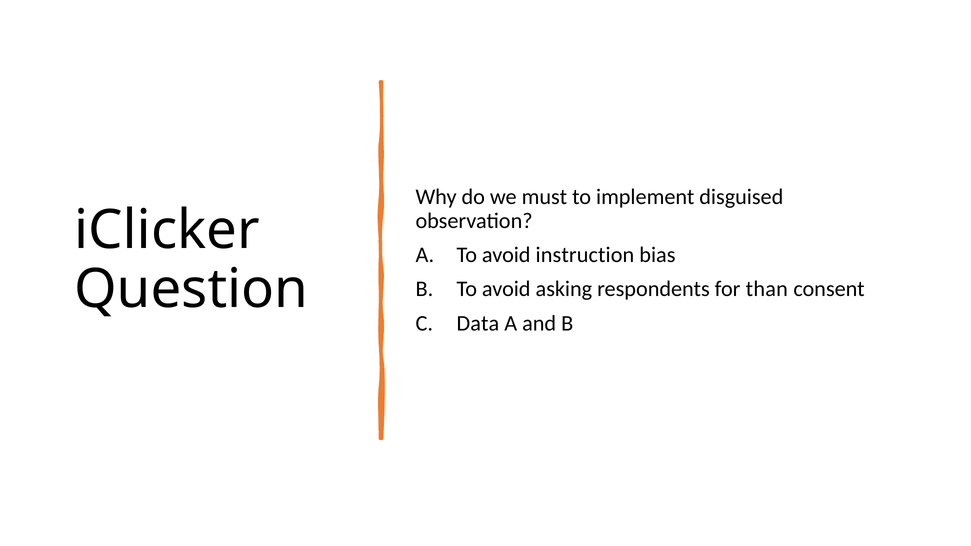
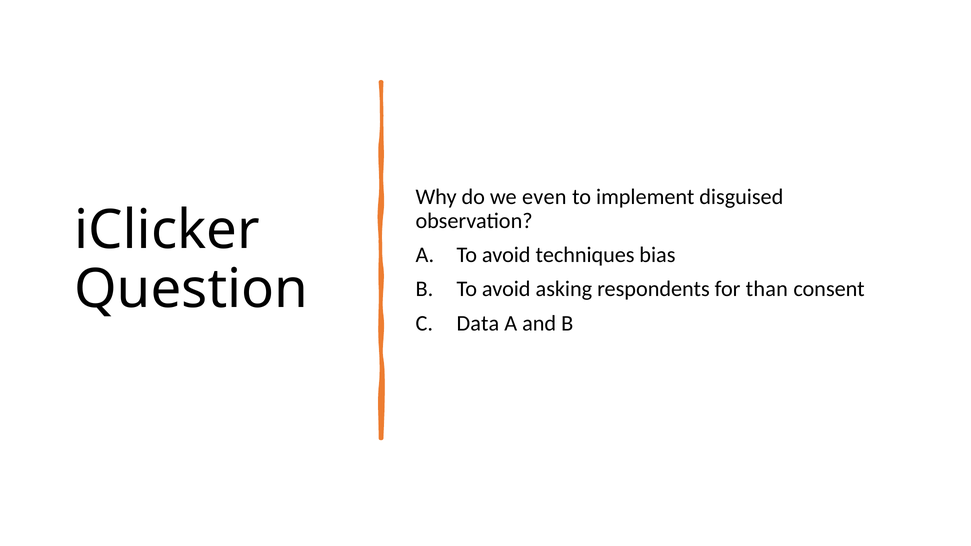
must: must -> even (544, 197)
instruction: instruction -> techniques (585, 255)
